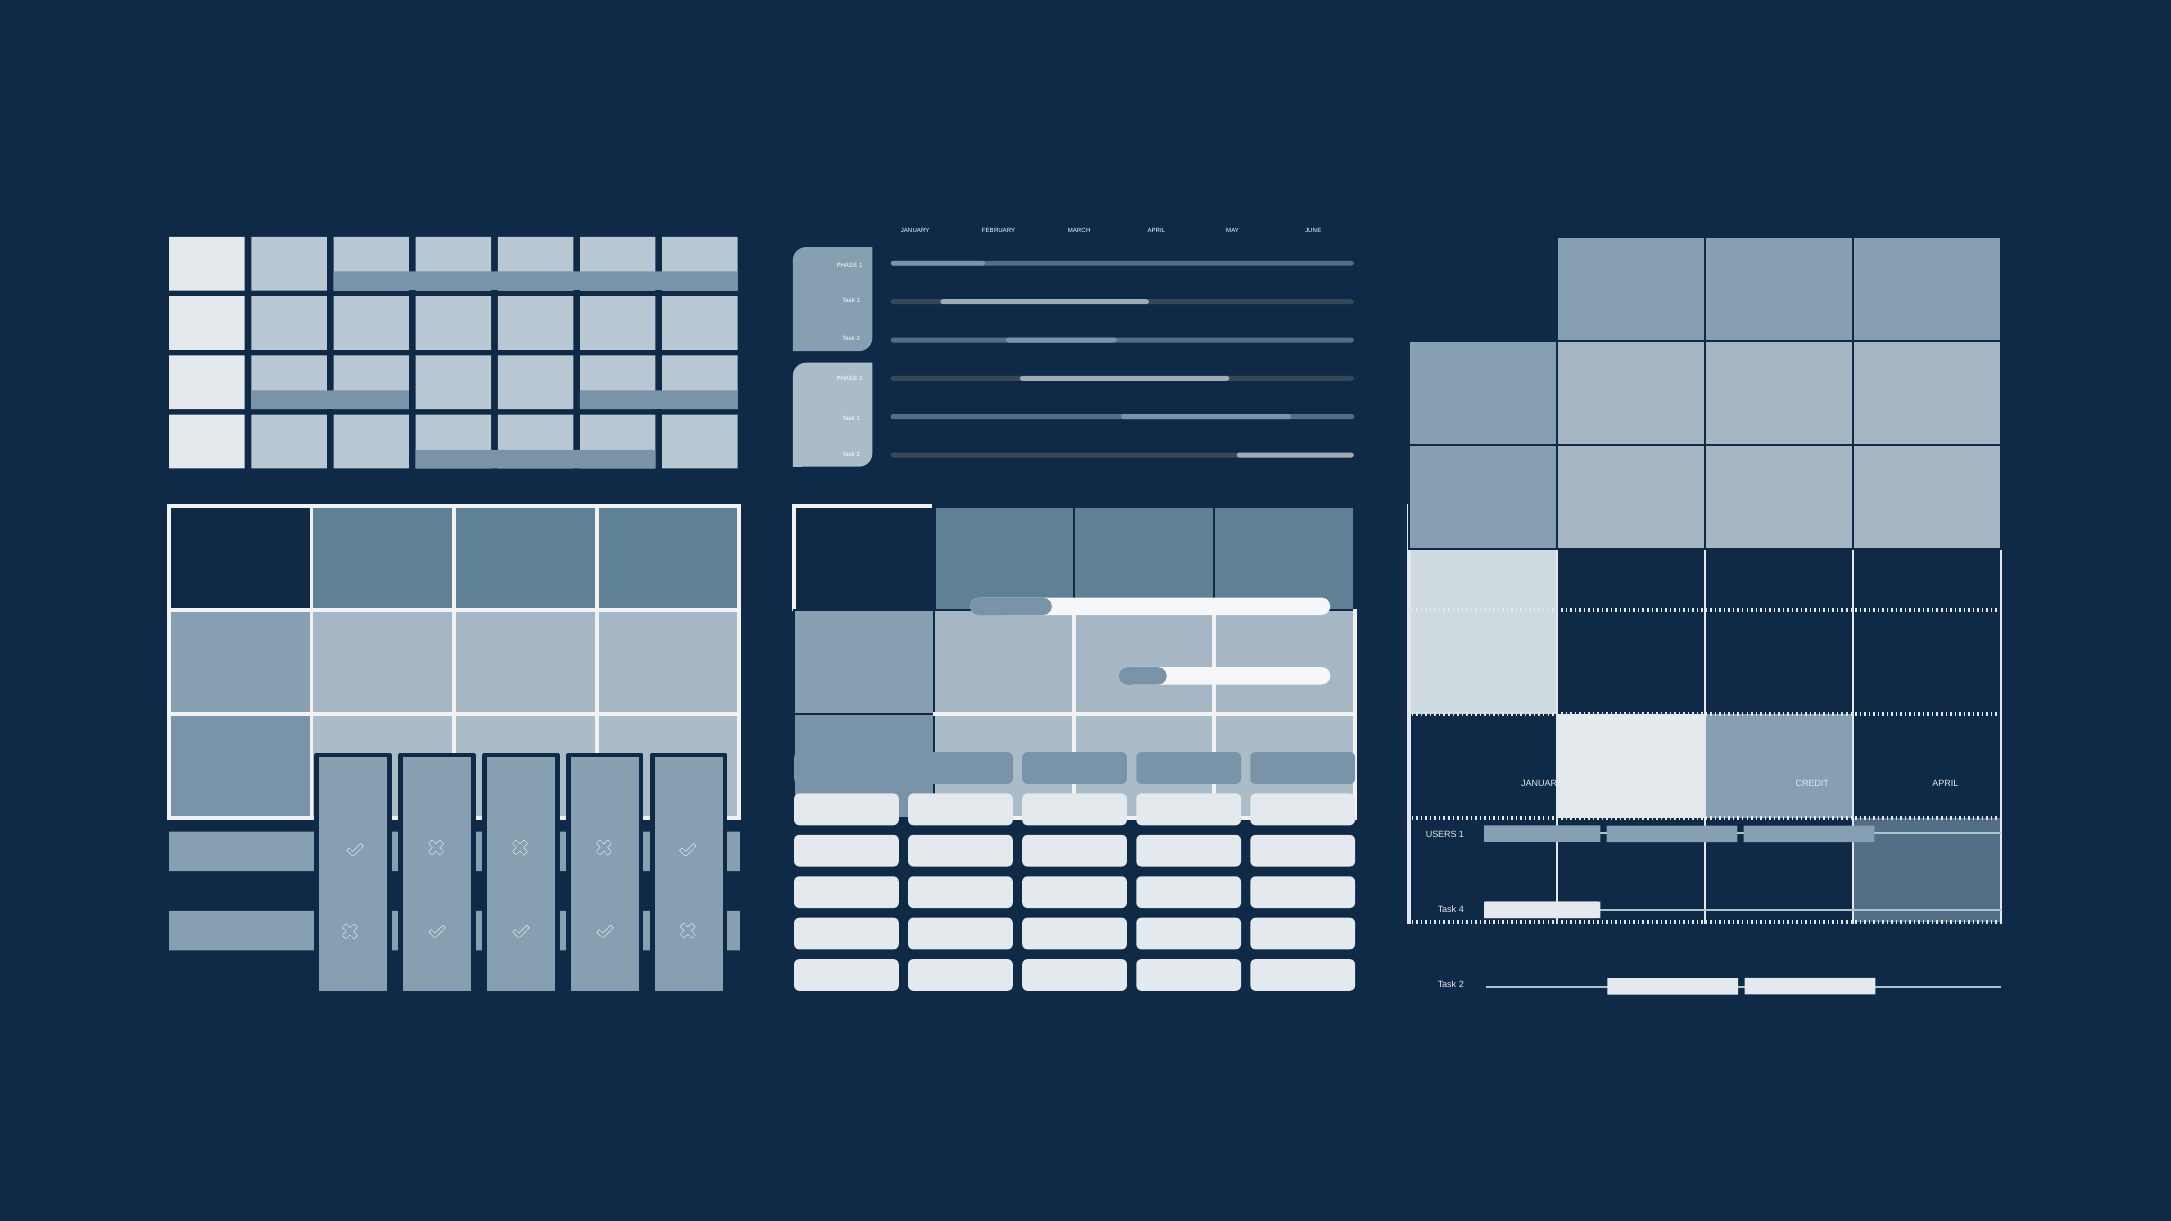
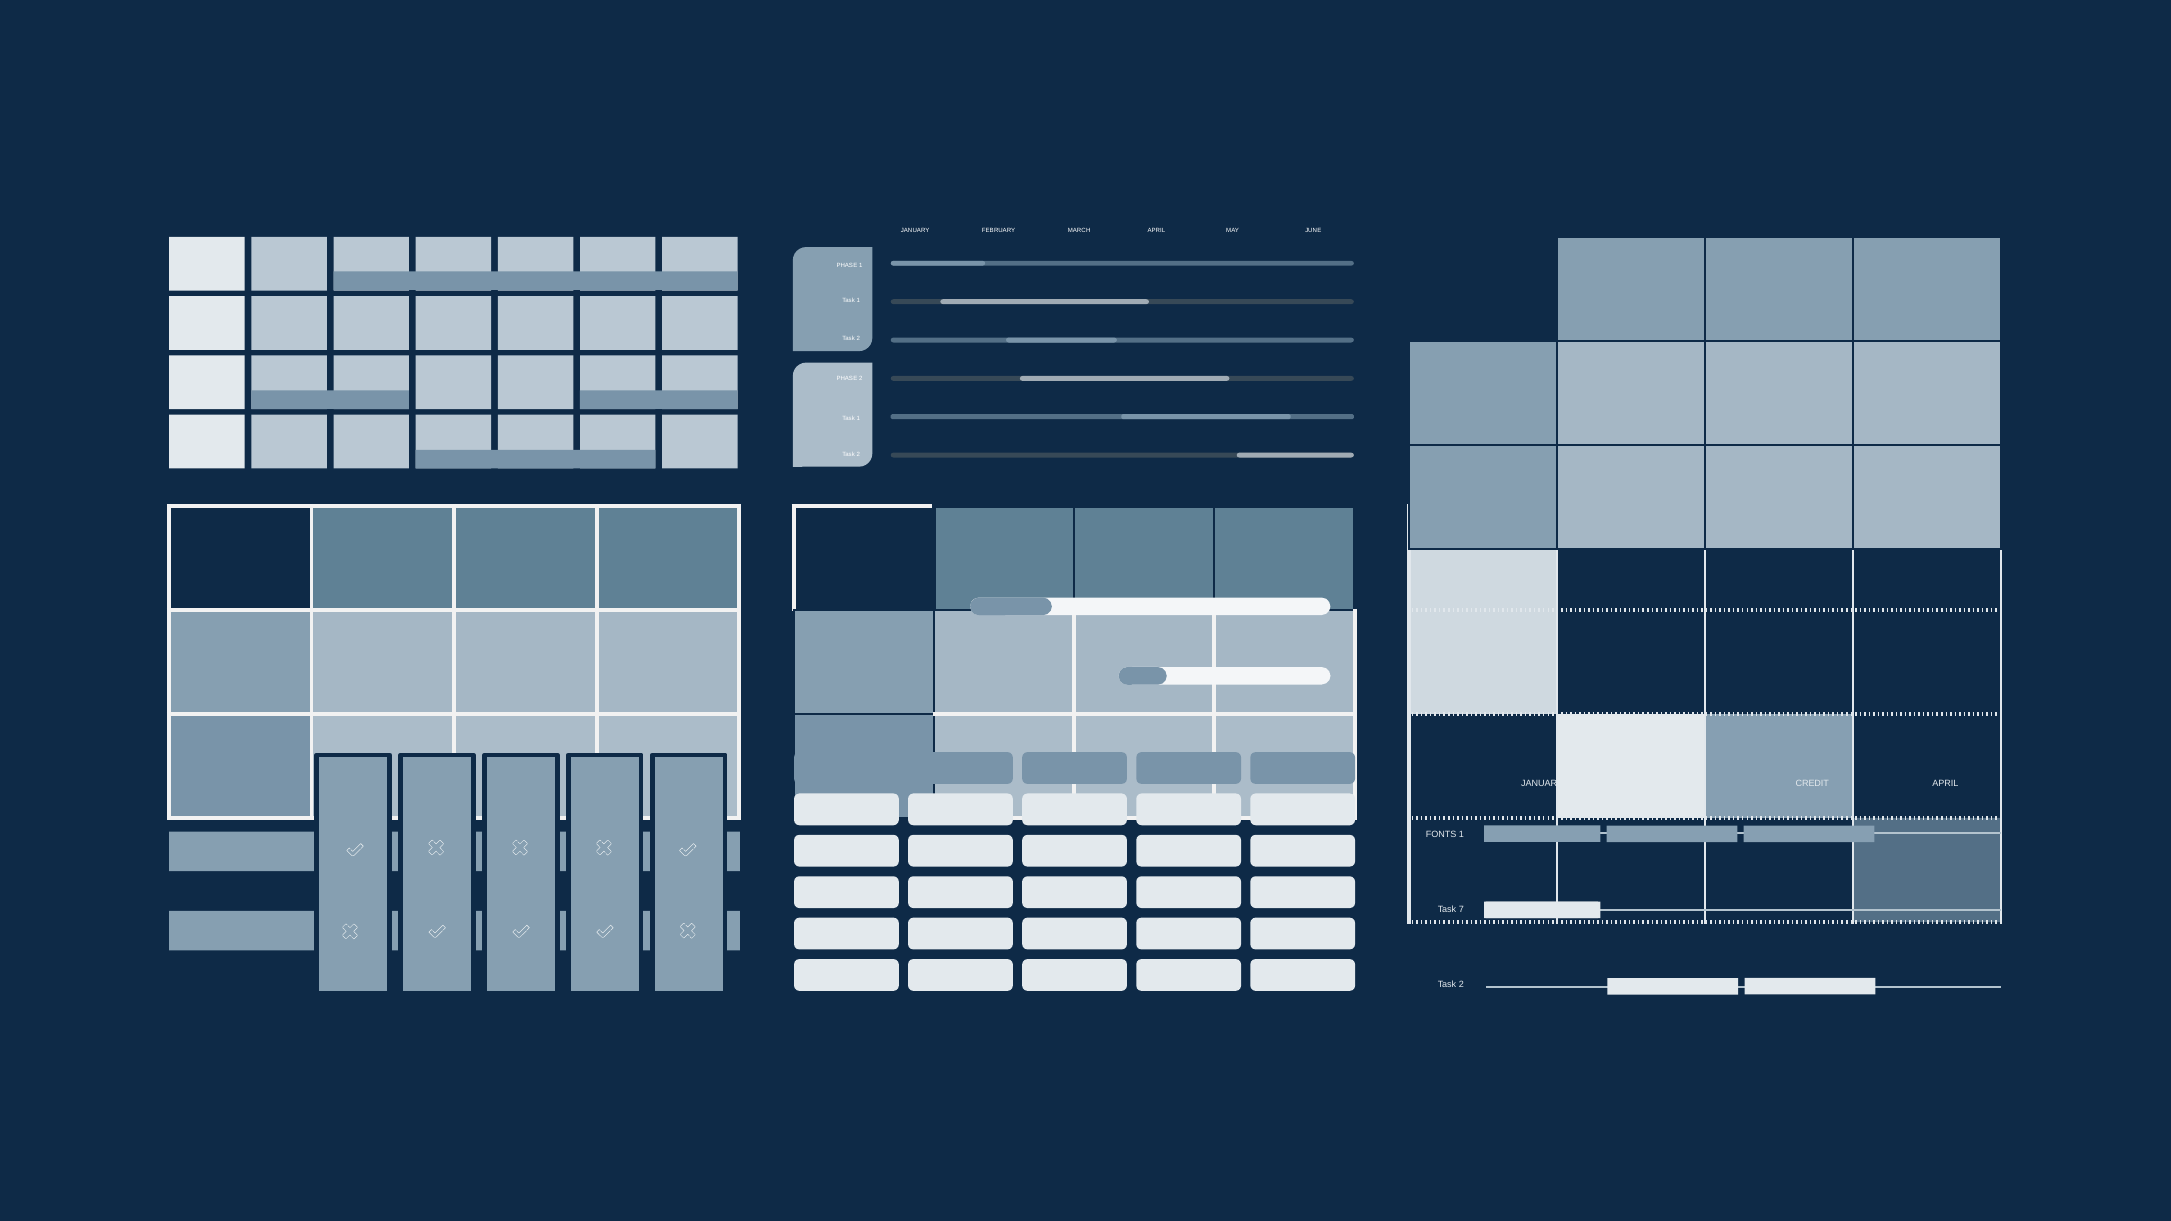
USERS: USERS -> FONTS (1441, 834)
4: 4 -> 7 (1461, 909)
